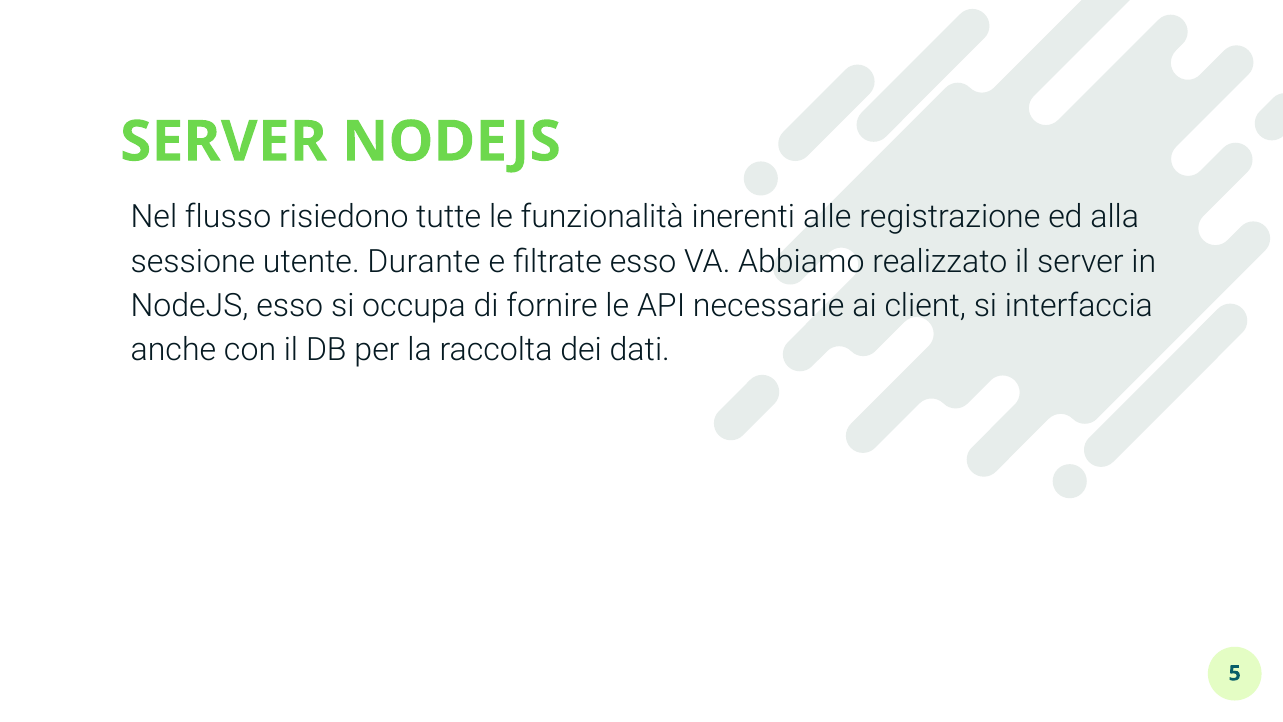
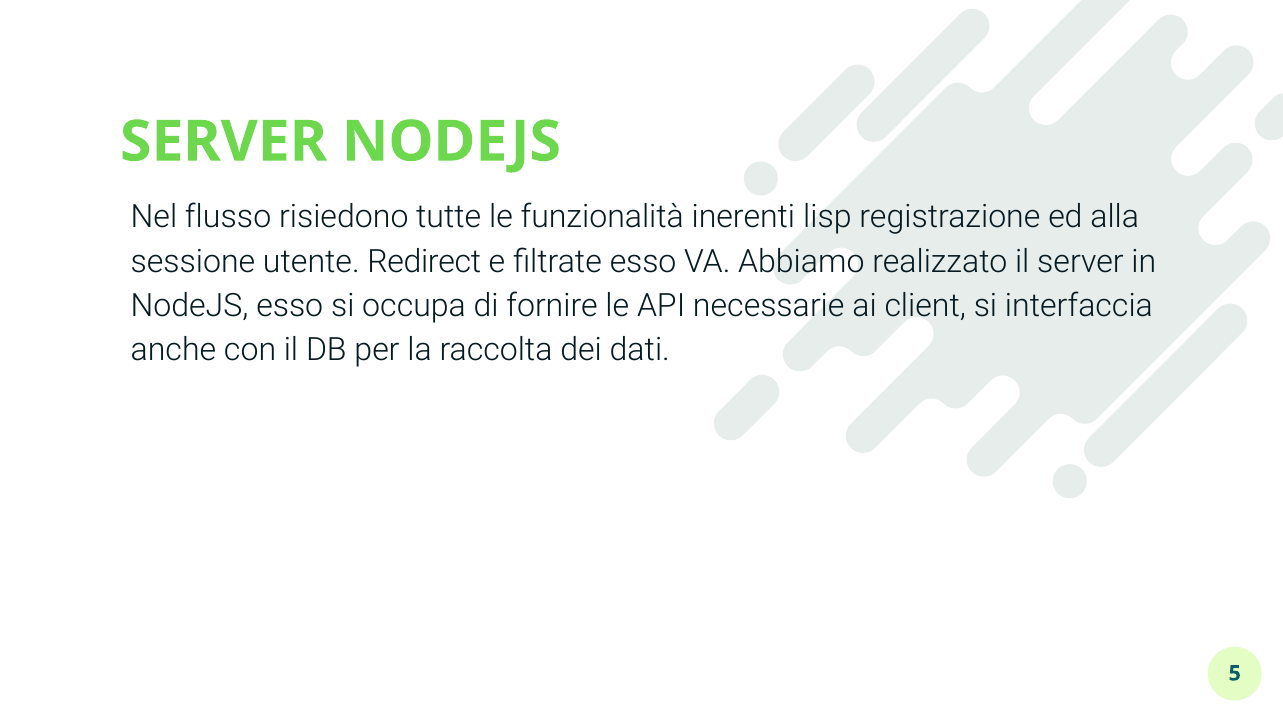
alle: alle -> lisp (827, 217)
Durante: Durante -> Redirect (424, 261)
